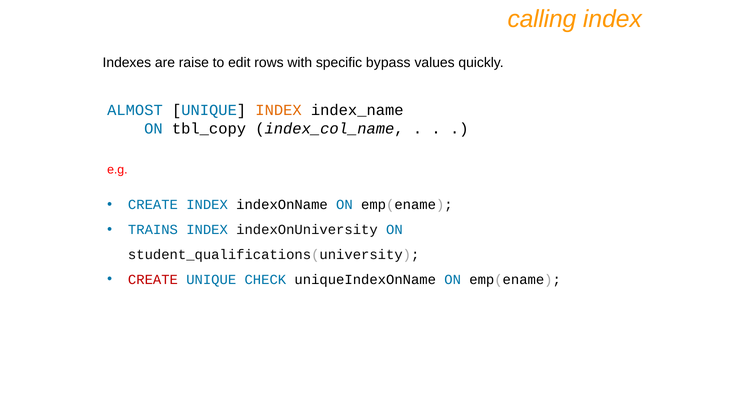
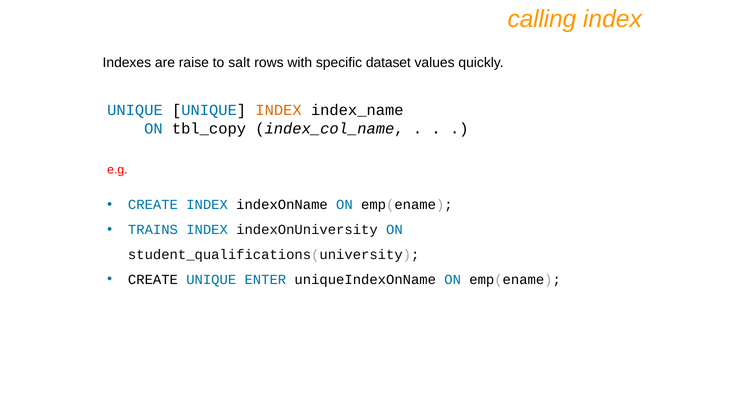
edit: edit -> salt (239, 63)
bypass: bypass -> dataset (388, 63)
ALMOST: ALMOST -> UNIQUE (135, 110)
CREATE colour: red -> black (153, 280)
CHECK: CHECK -> ENTER (265, 280)
